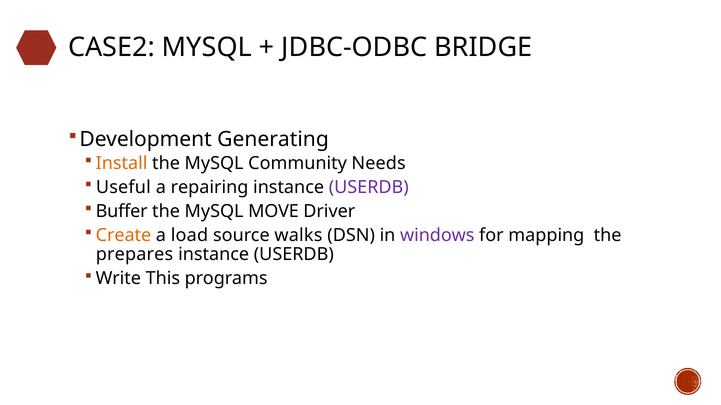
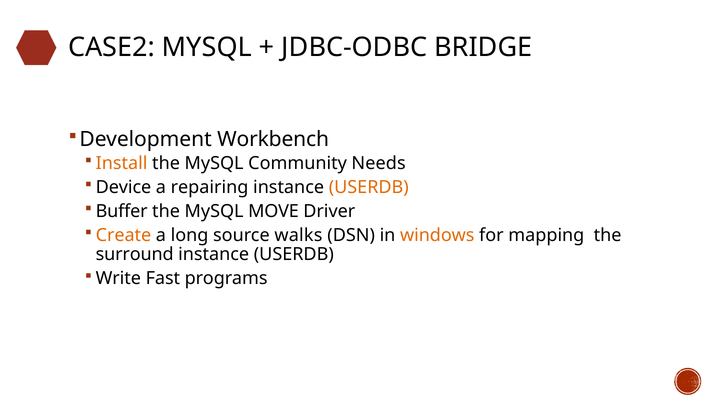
Generating: Generating -> Workbench (273, 139)
Useful: Useful -> Device (123, 187)
USERDB colour: purple -> orange (369, 187)
load: load -> long (190, 235)
windows colour: purple -> orange (437, 235)
prepares: prepares -> surround (135, 255)
This: This -> Fast (163, 279)
